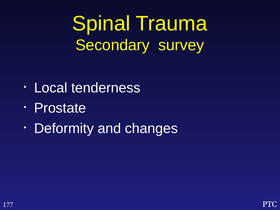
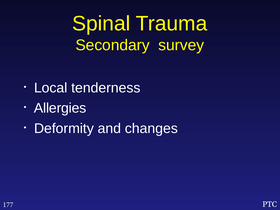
Prostate: Prostate -> Allergies (60, 108)
